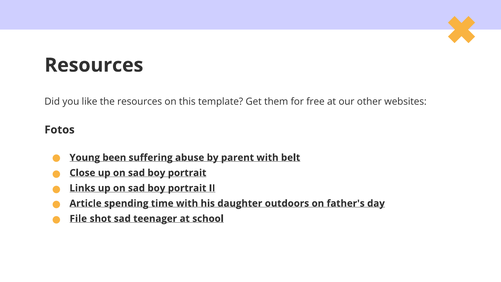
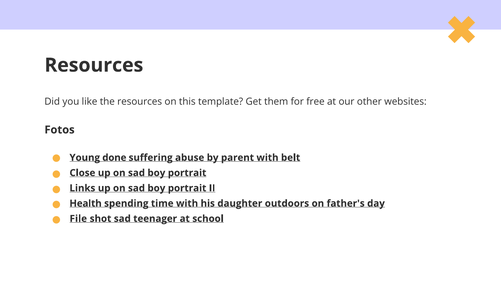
been: been -> done (114, 158)
Article: Article -> Health (86, 203)
